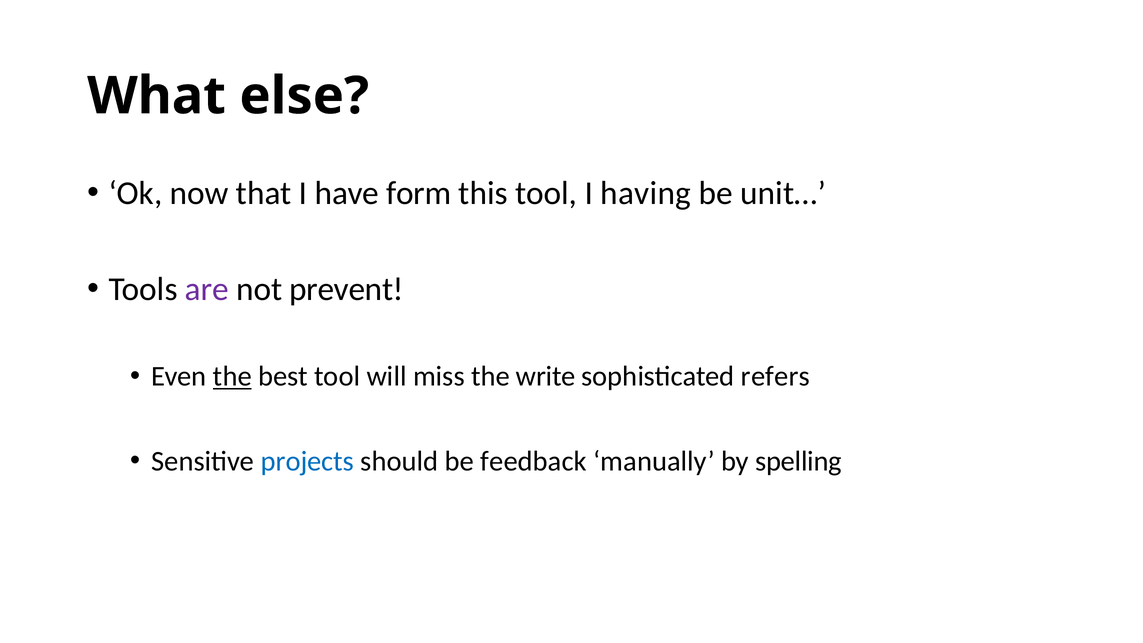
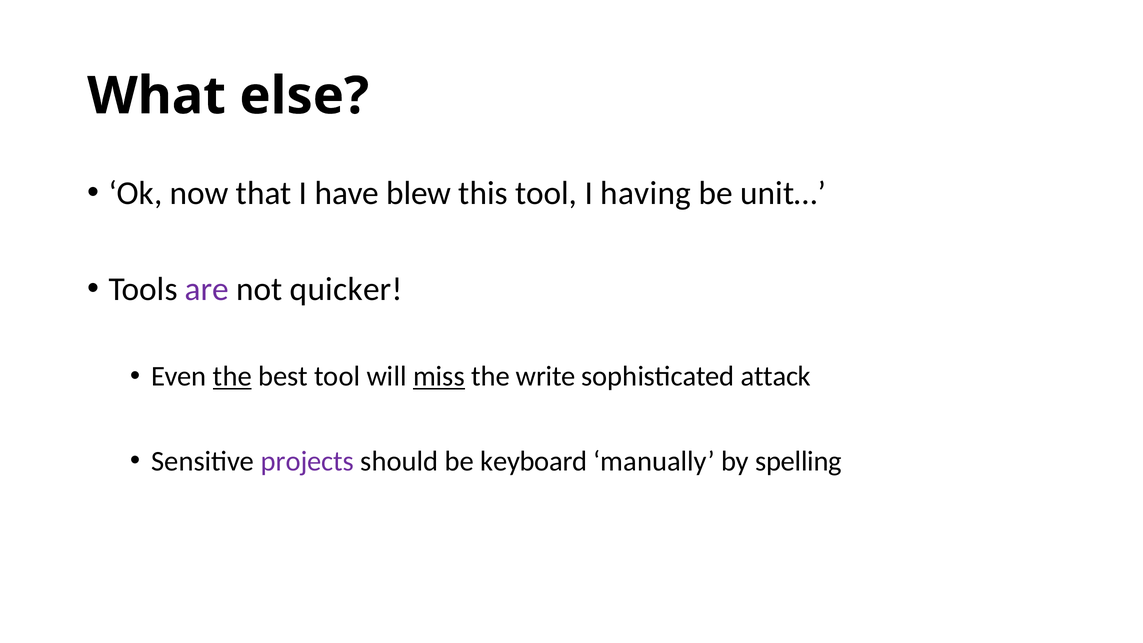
form: form -> blew (419, 193)
prevent: prevent -> quicker (346, 289)
miss underline: none -> present (439, 376)
refers: refers -> attack (776, 376)
projects colour: blue -> purple (307, 461)
feedback: feedback -> keyboard (534, 461)
